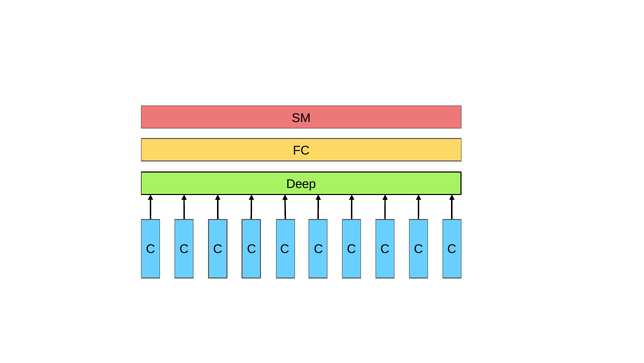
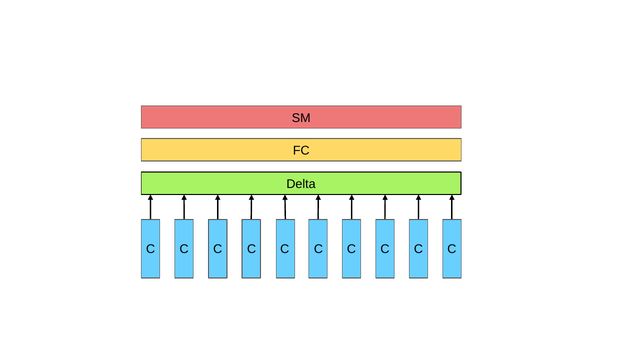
Deep: Deep -> Delta (301, 184)
